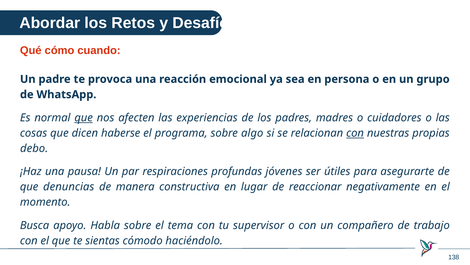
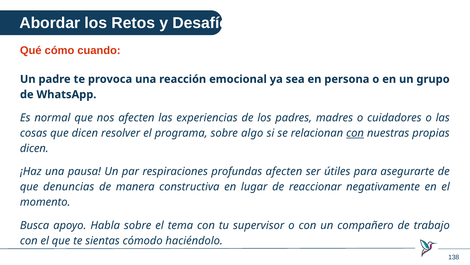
que underline: present -> none (84, 117)
haberse: haberse -> resolver (121, 133)
debo: debo -> dicen (34, 148)
profundas jóvenes: jóvenes -> afecten (284, 171)
